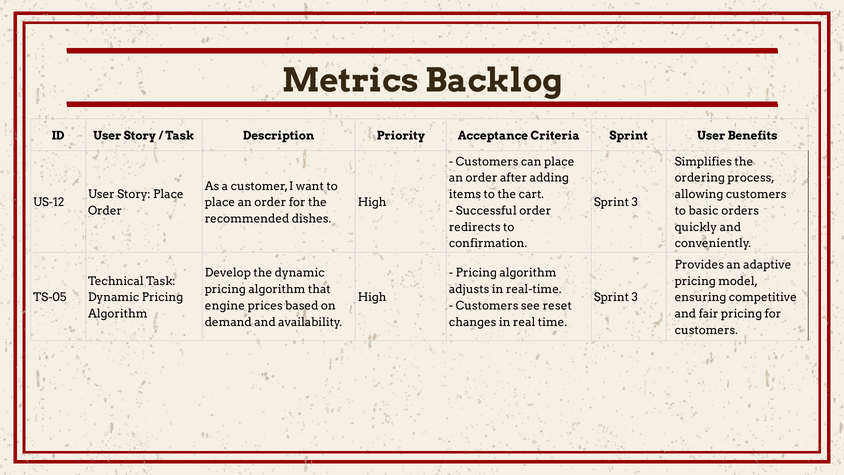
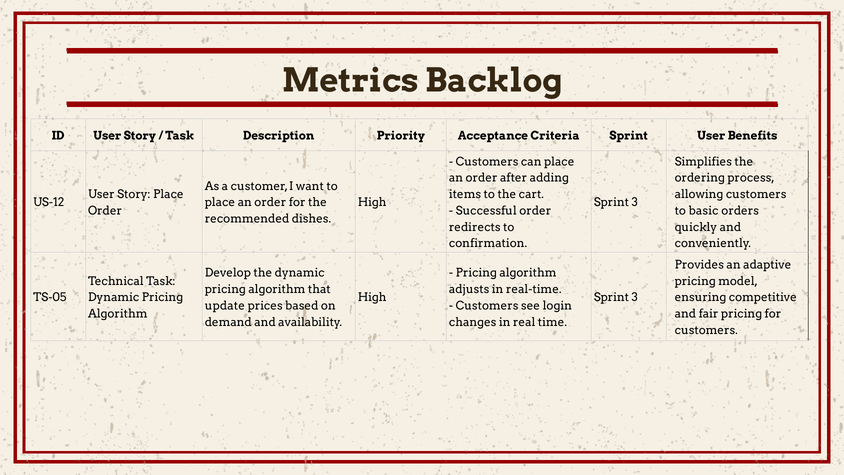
engine: engine -> update (225, 306)
reset: reset -> login (557, 306)
